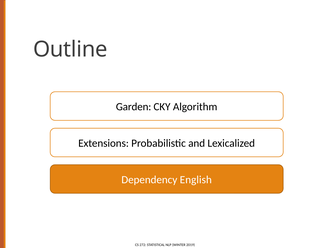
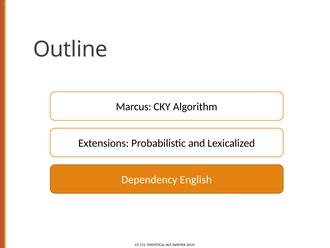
Garden: Garden -> Marcus (134, 107)
